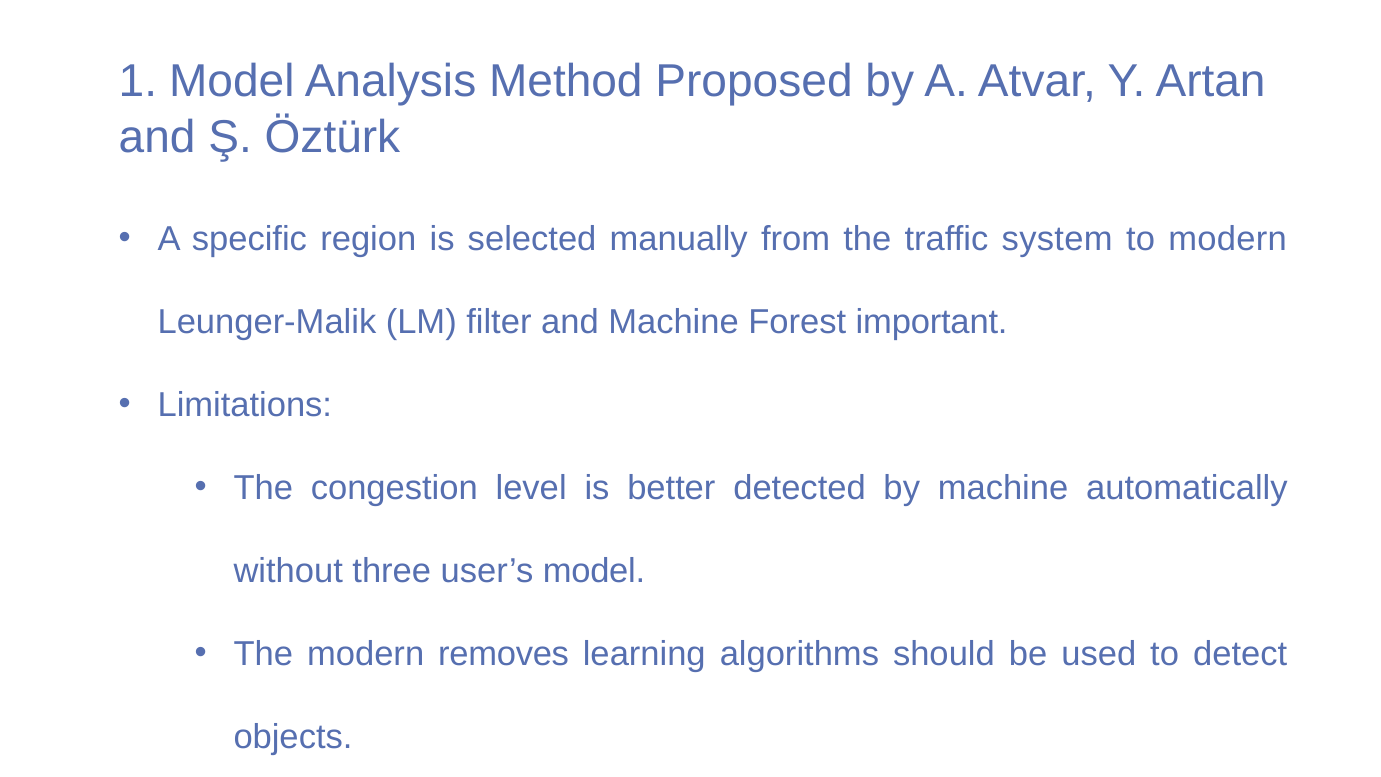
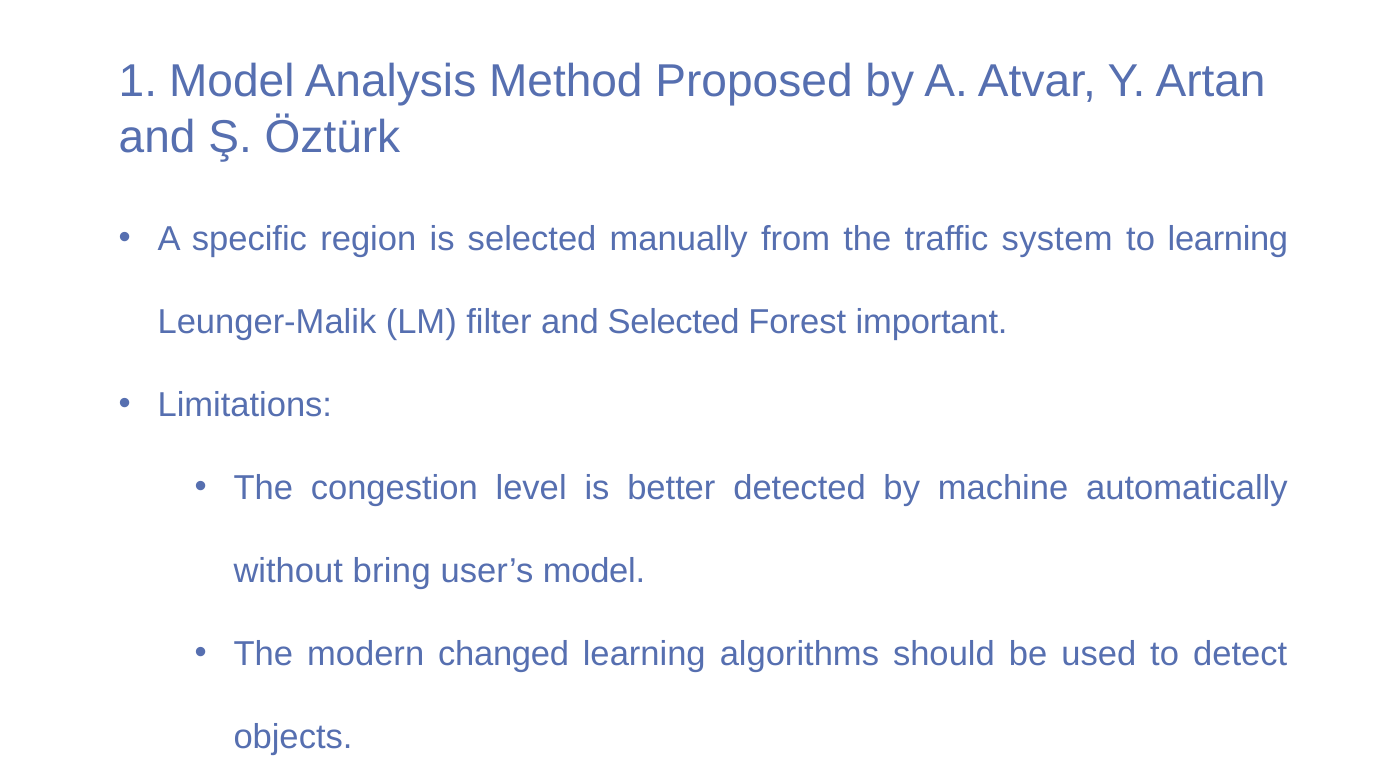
to modern: modern -> learning (1228, 239)
and Machine: Machine -> Selected (674, 322)
three: three -> bring (392, 571)
removes: removes -> changed (504, 654)
